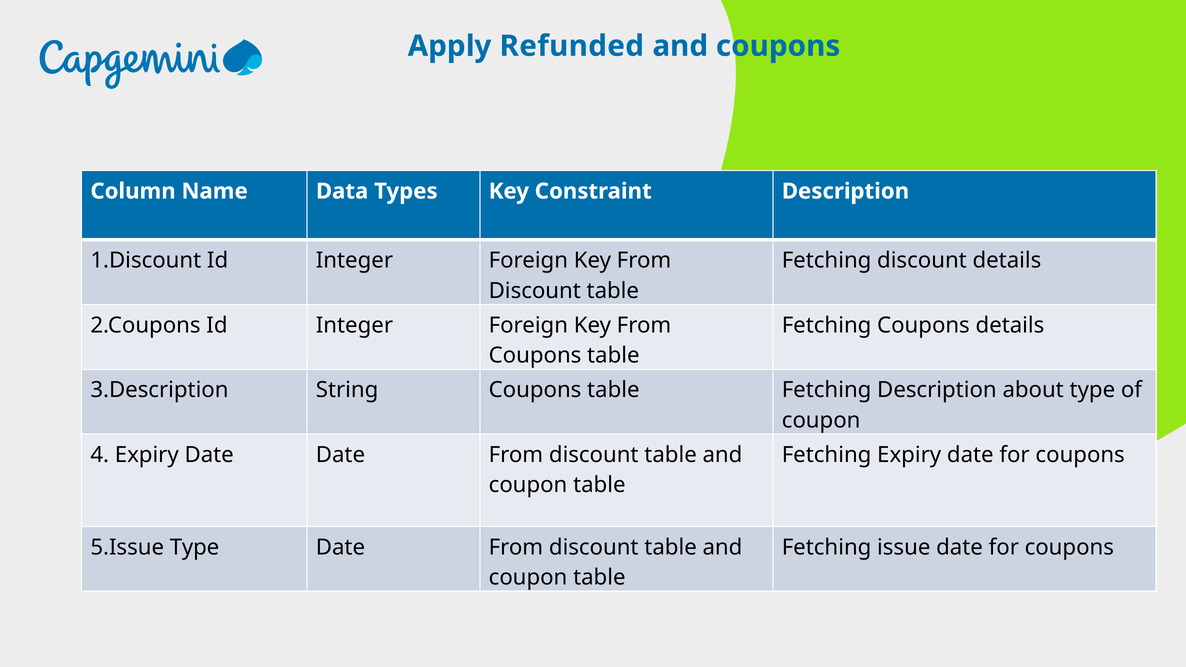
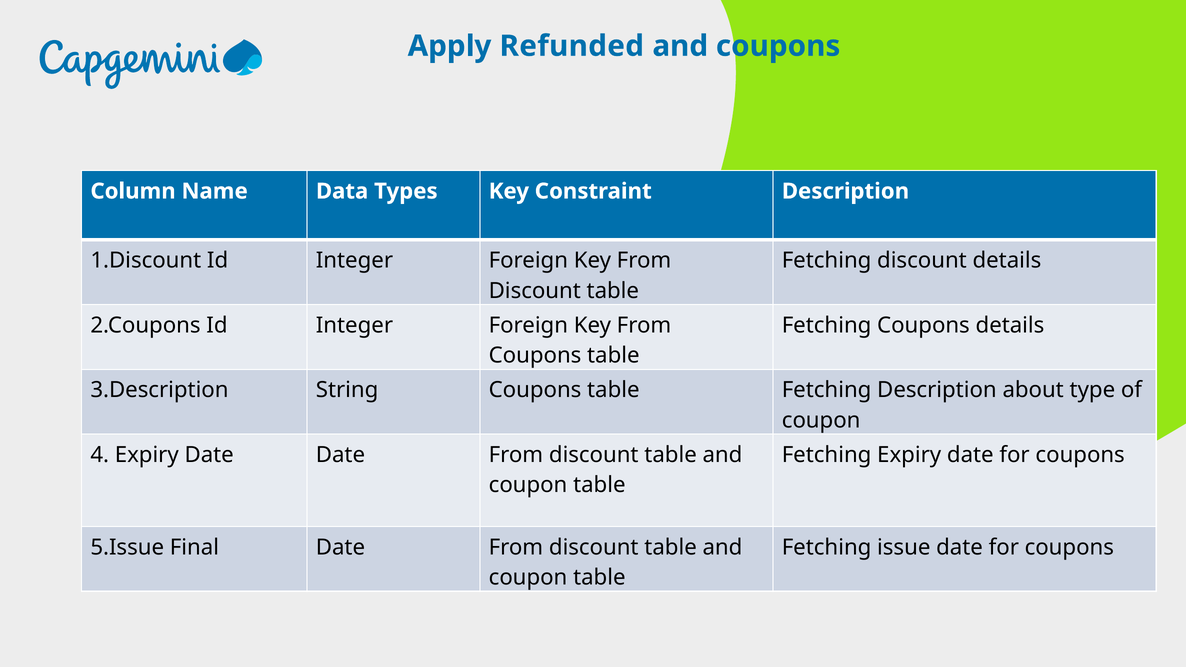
5.Issue Type: Type -> Final (194, 547)
